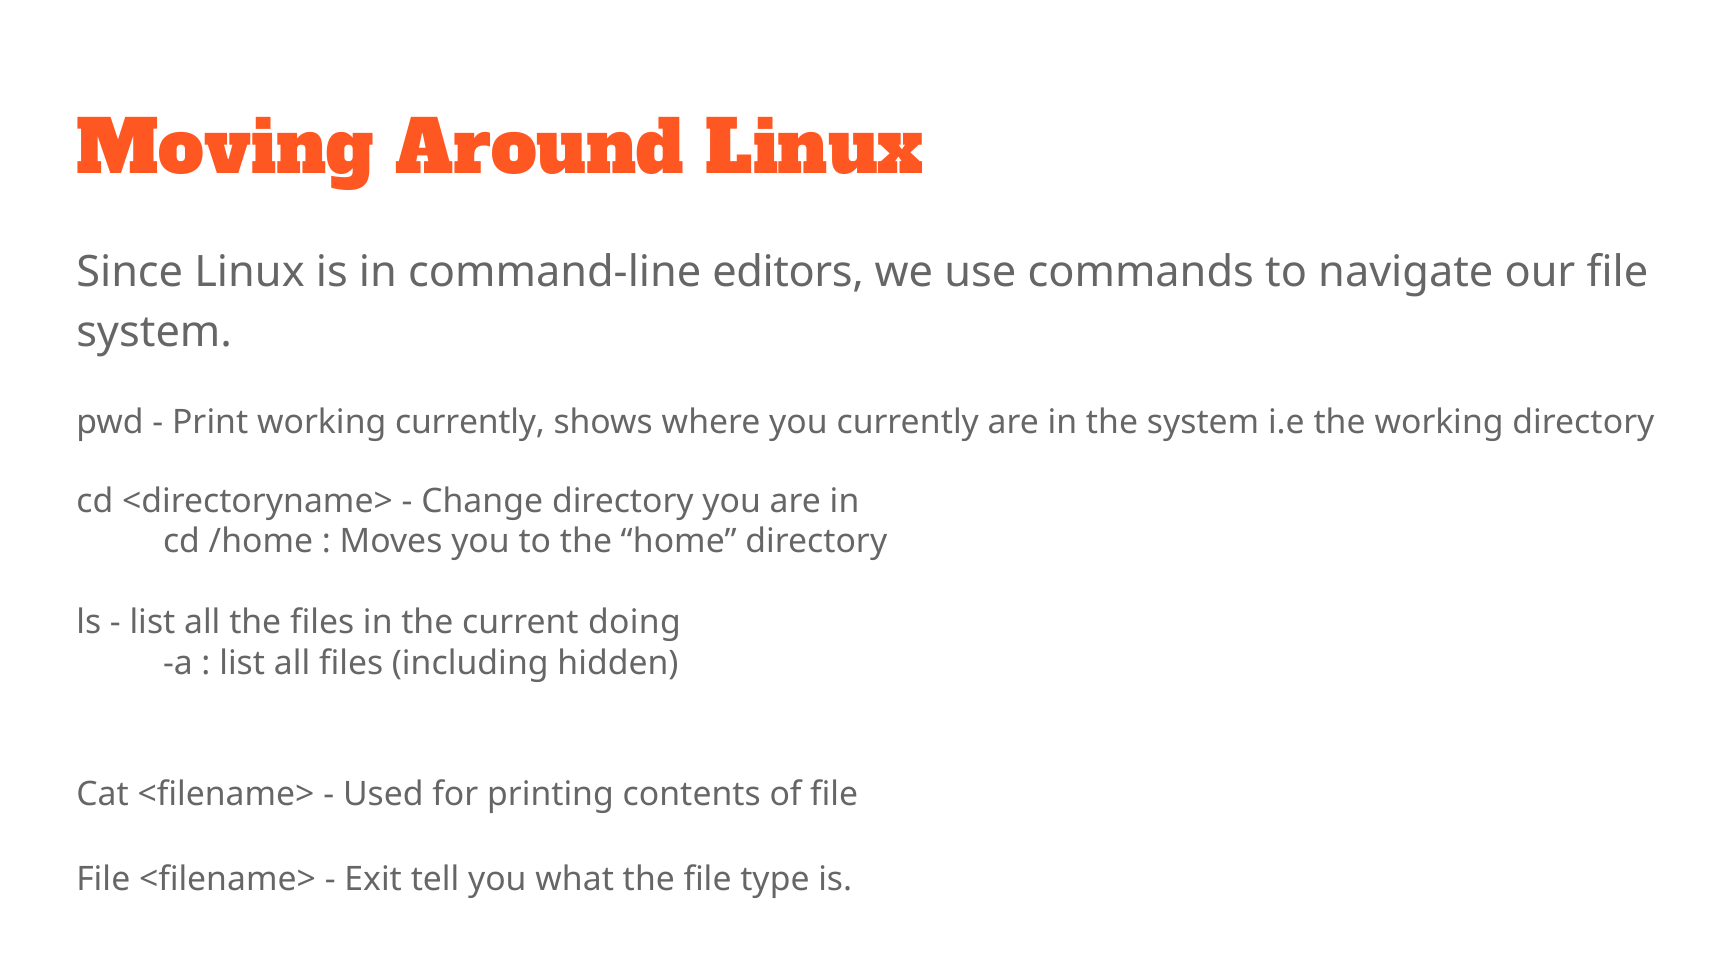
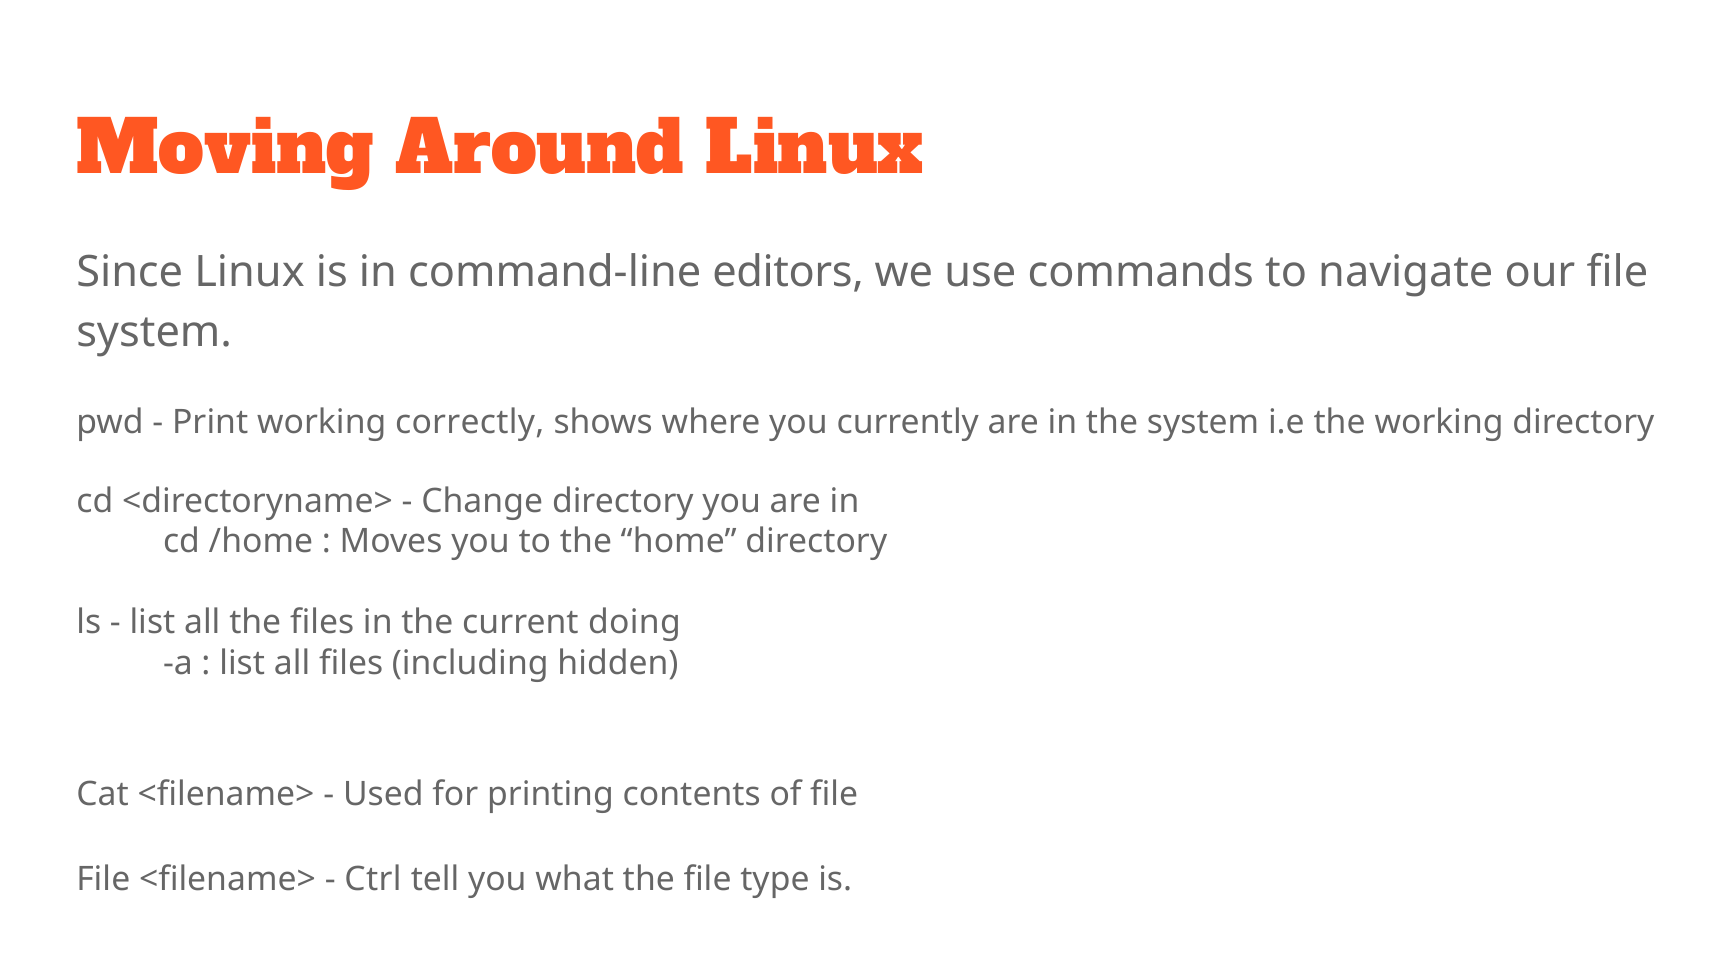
working currently: currently -> correctly (470, 422)
Exit: Exit -> Ctrl (373, 879)
